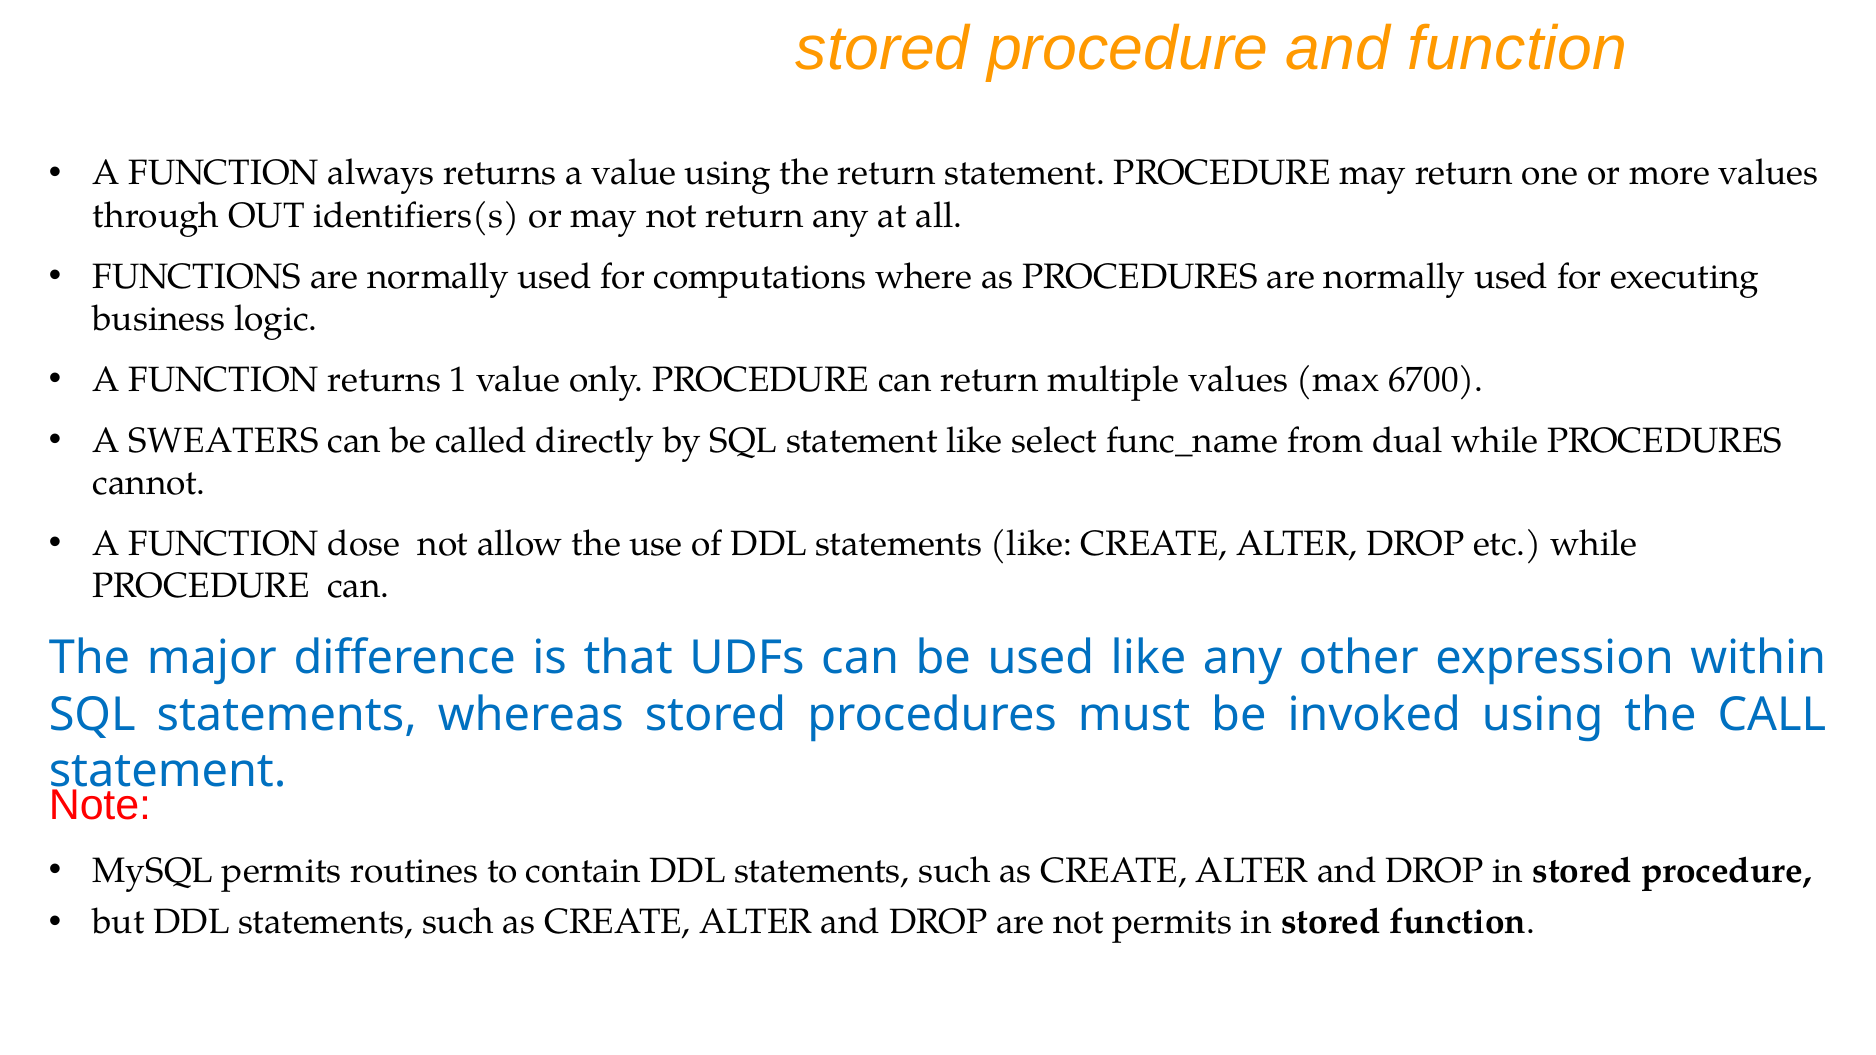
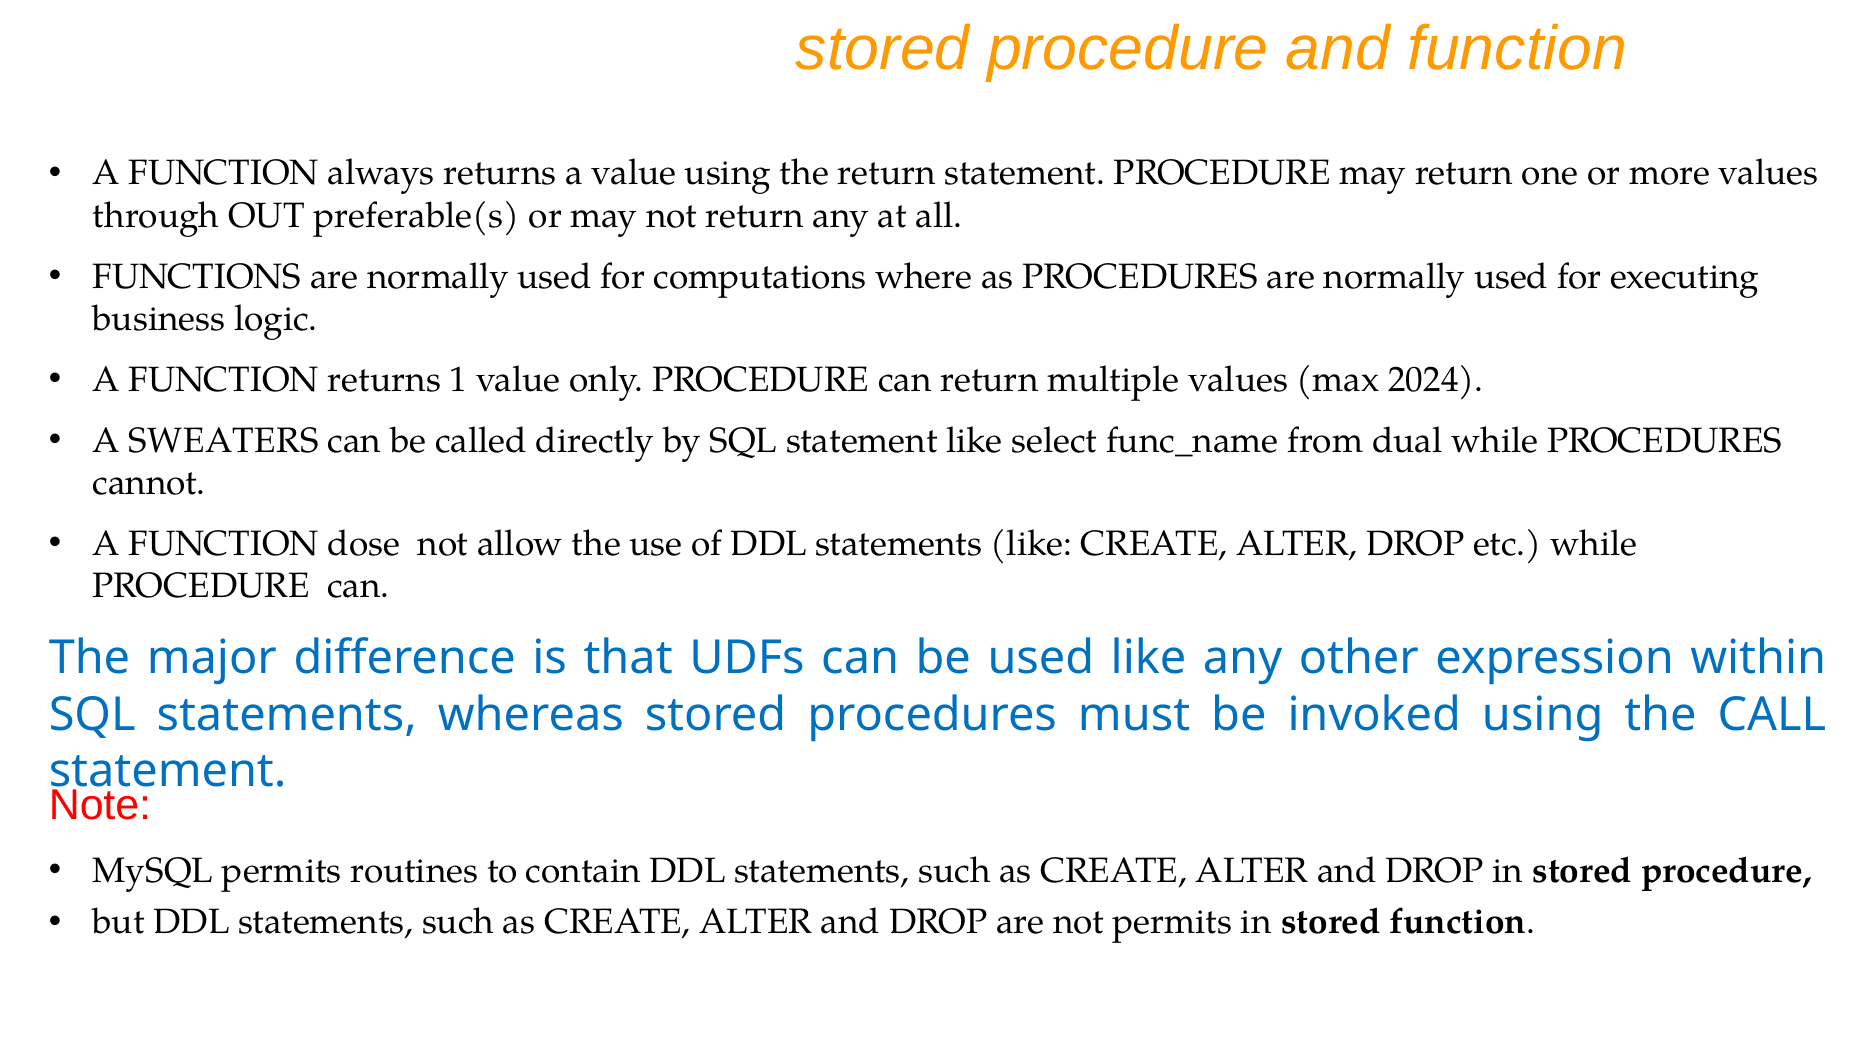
identifiers(s: identifiers(s -> preferable(s (417, 216)
6700: 6700 -> 2024 (1436, 380)
